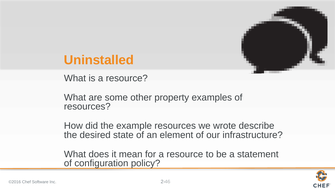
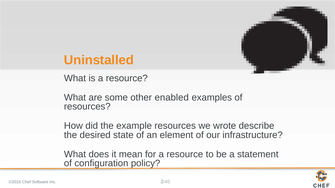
property: property -> enabled (172, 98)
